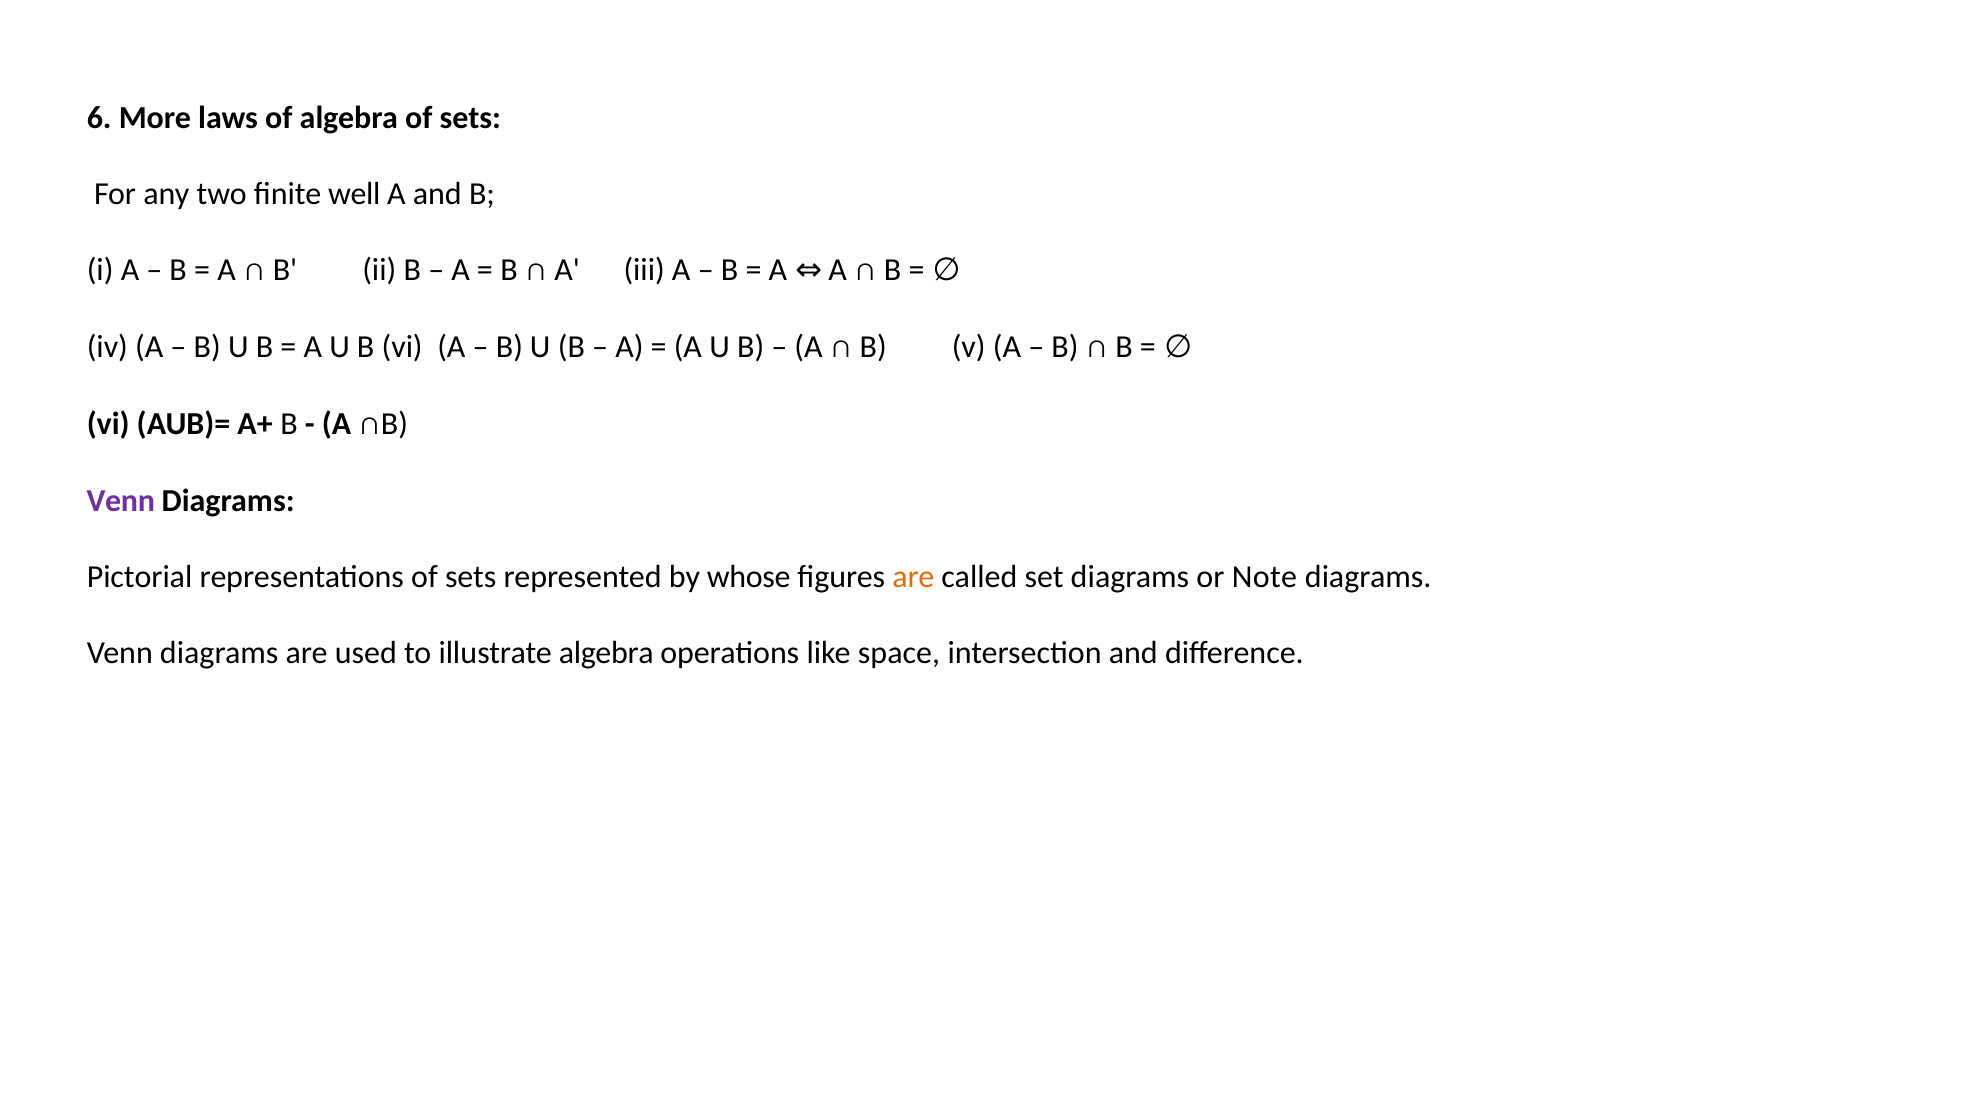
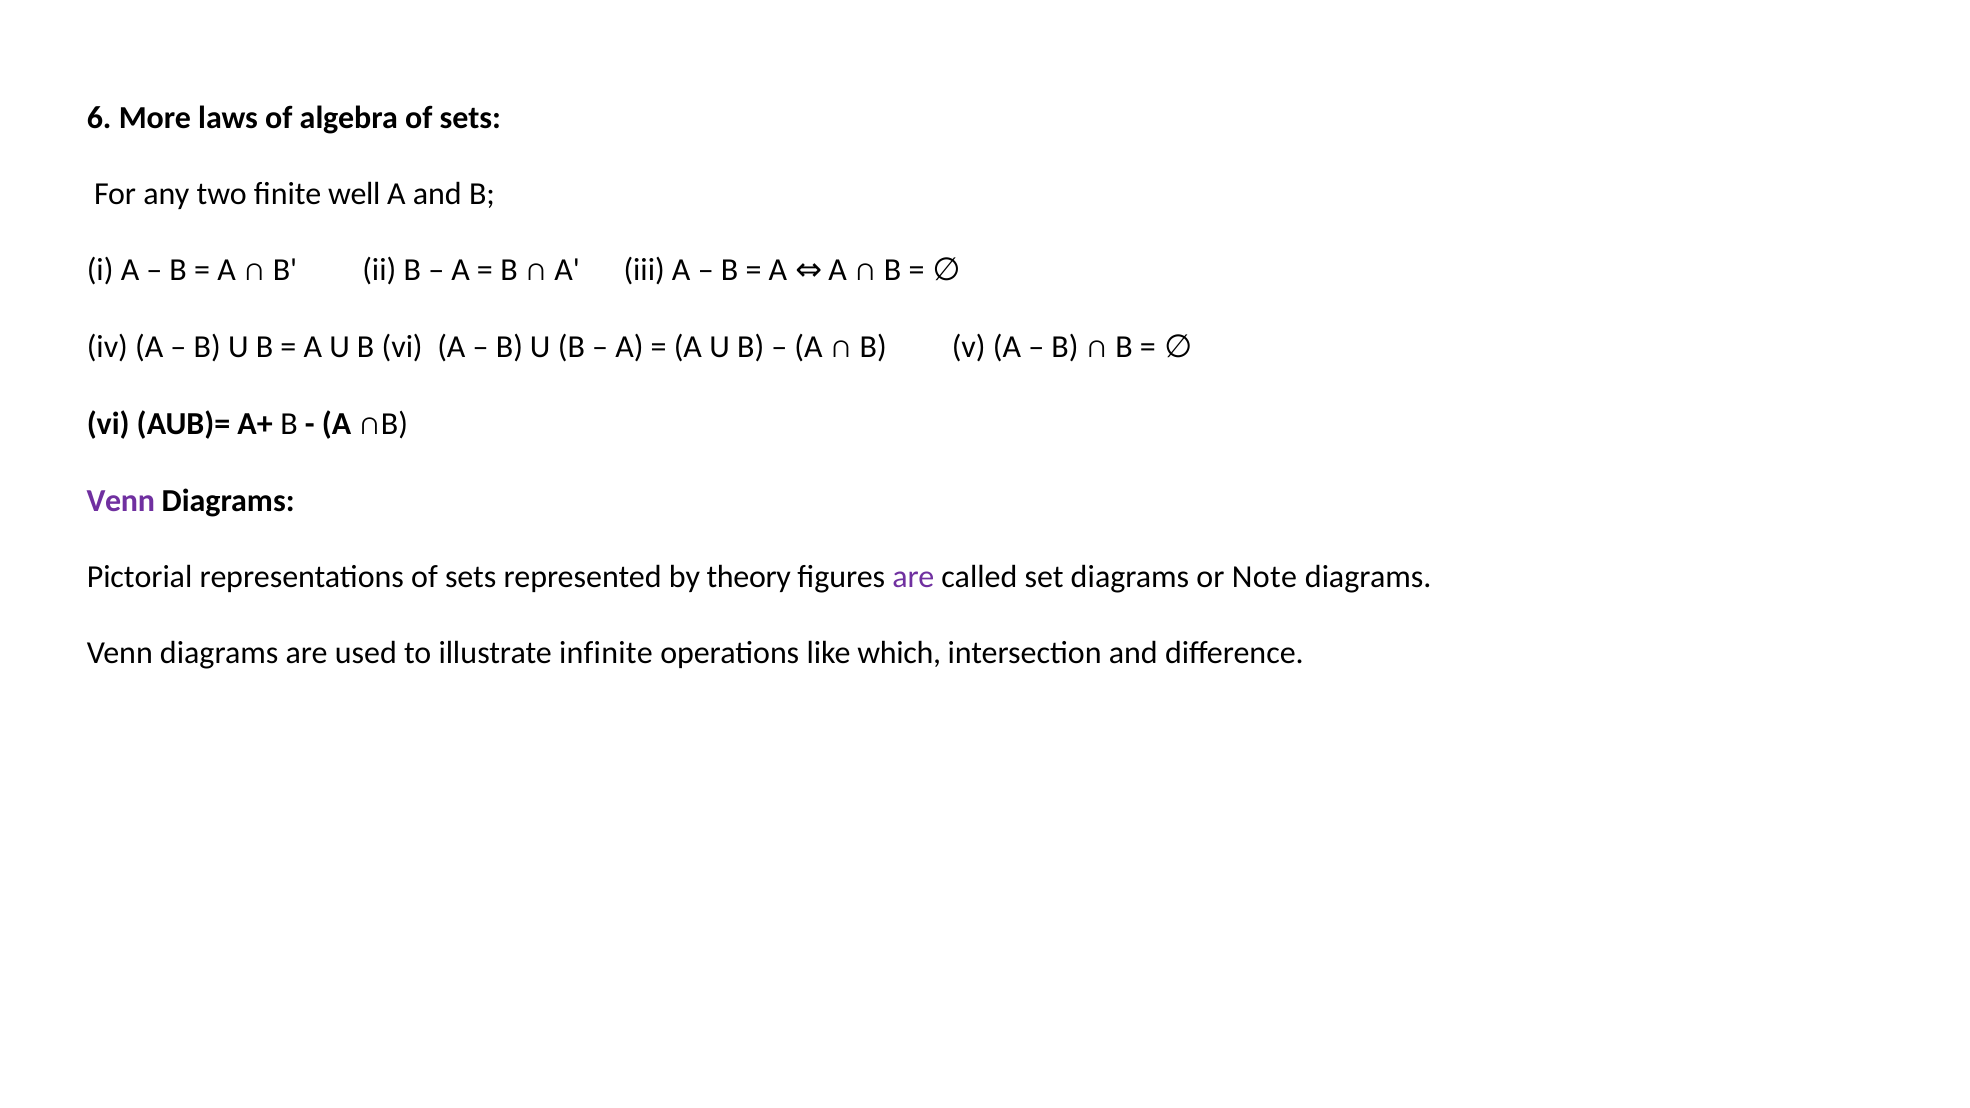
whose: whose -> theory (749, 577)
are colour: orange -> purple (913, 577)
illustrate algebra: algebra -> infinite (606, 653)
space: space -> which (899, 653)
